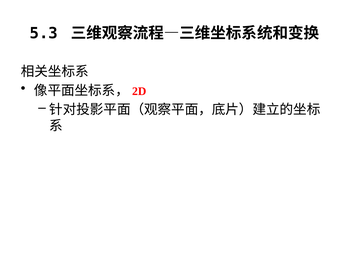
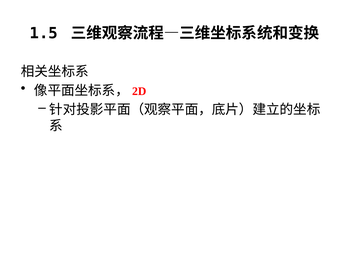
5.3: 5.3 -> 1.5 (44, 33)
